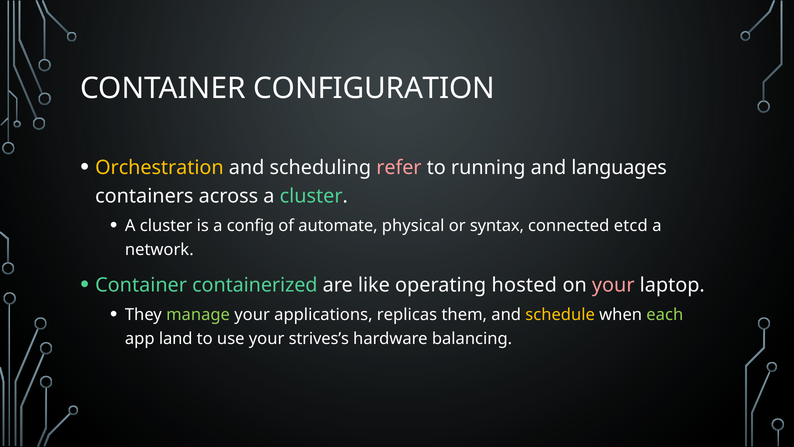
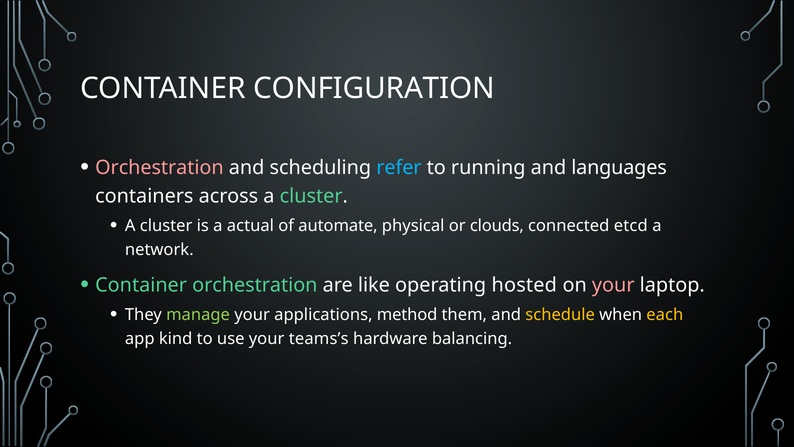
Orchestration colour: yellow -> pink (159, 168)
refer colour: pink -> light blue (399, 168)
config: config -> actual (250, 226)
syntax: syntax -> clouds (497, 226)
Container containerized: containerized -> orchestration (255, 285)
replicas: replicas -> method (407, 314)
each colour: light green -> yellow (665, 314)
land: land -> kind (176, 338)
strives’s: strives’s -> teams’s (319, 338)
